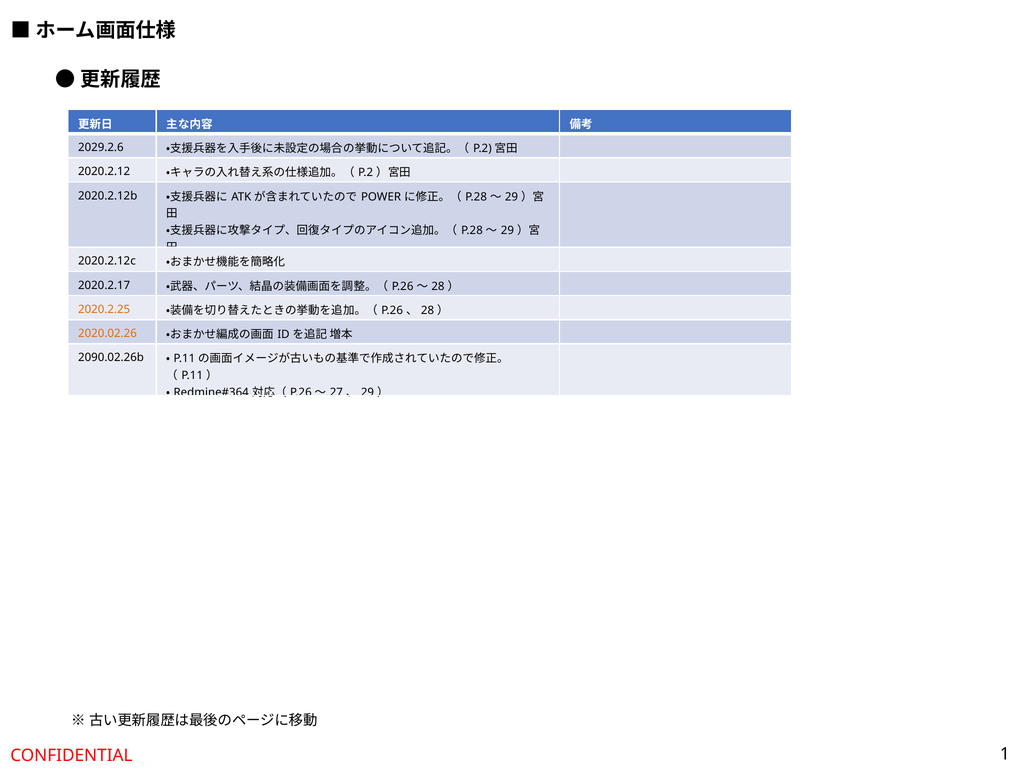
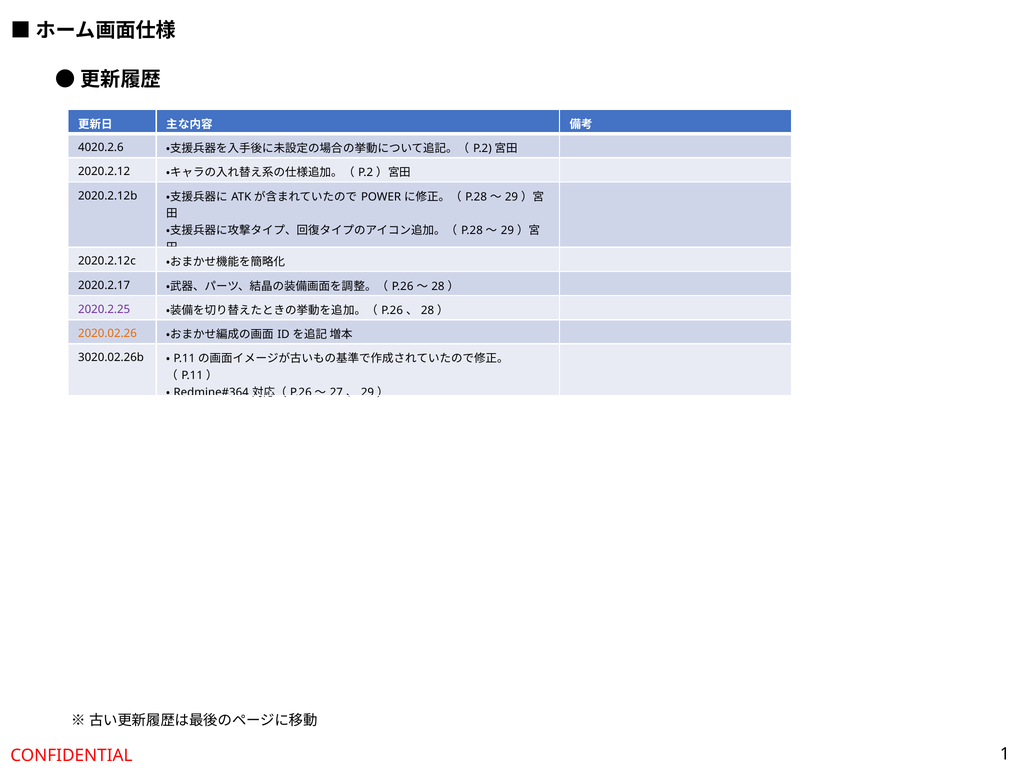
2029.2.6: 2029.2.6 -> 4020.2.6 (101, 147)
2020.2.25 colour: orange -> purple (104, 309)
2090.02.26b: 2090.02.26b -> 3020.02.26b (111, 357)
